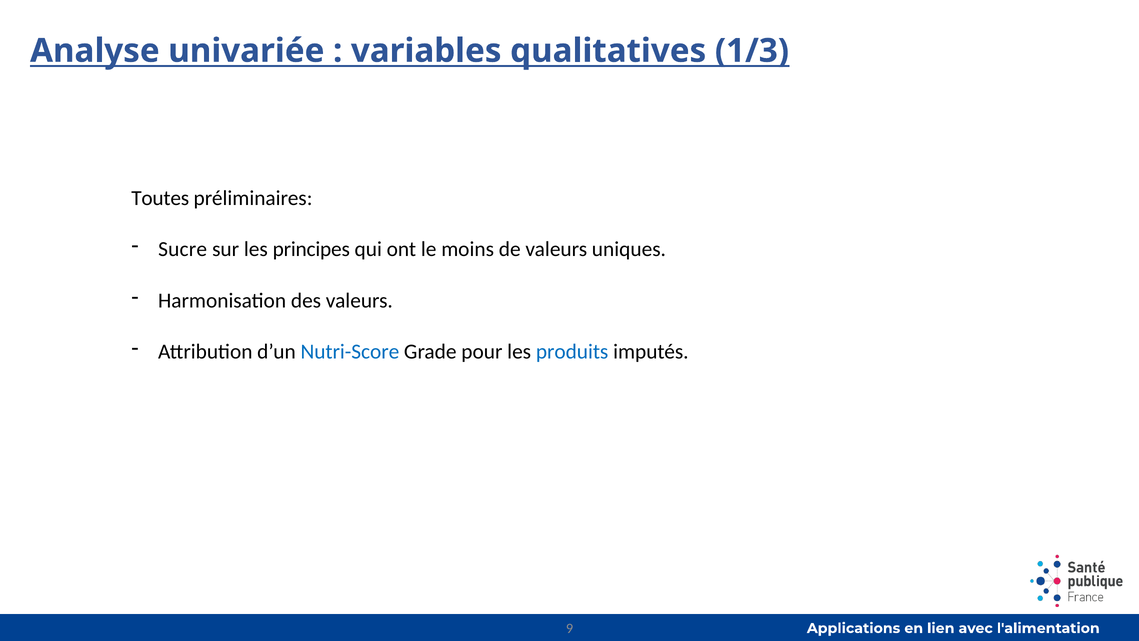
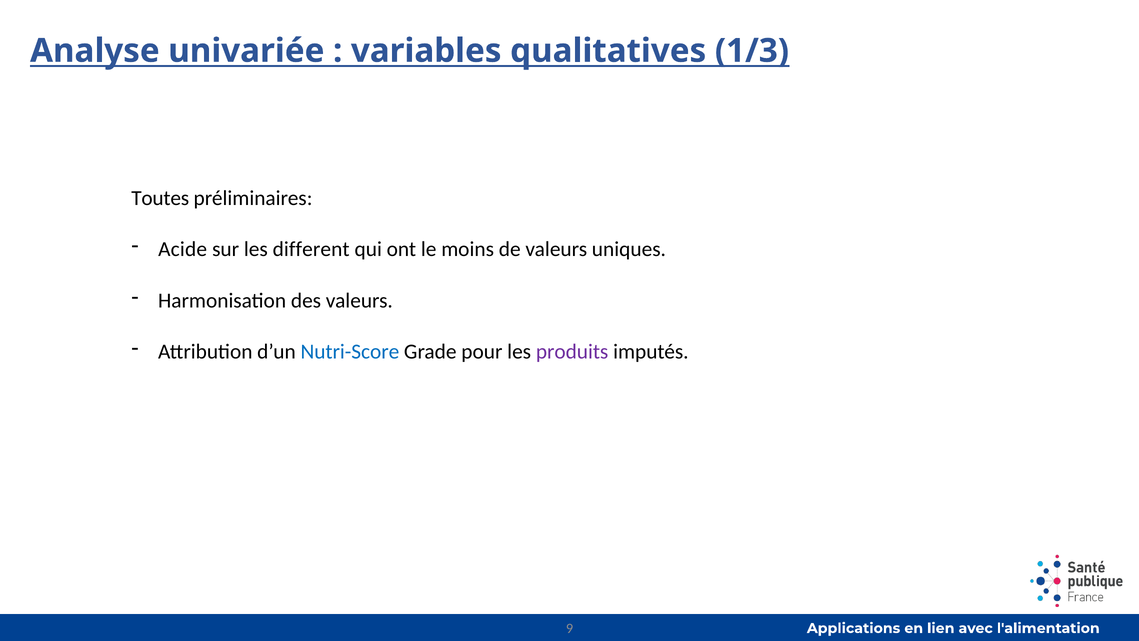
Sucre: Sucre -> Acide (183, 249)
principes: principes -> different (311, 249)
produits colour: blue -> purple (572, 352)
